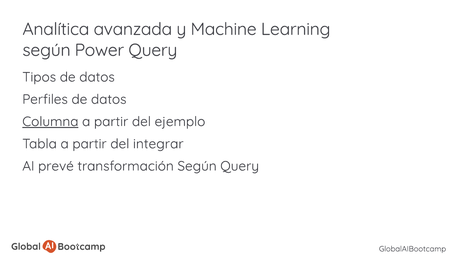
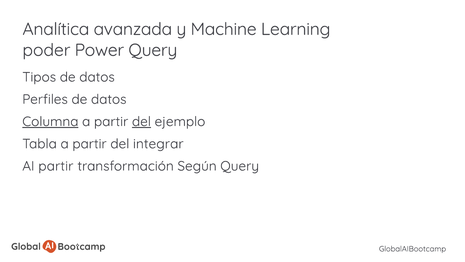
según: según -> poder (46, 50)
del underline: none -> present (141, 121)
AI prevé: prevé -> partir (56, 166)
